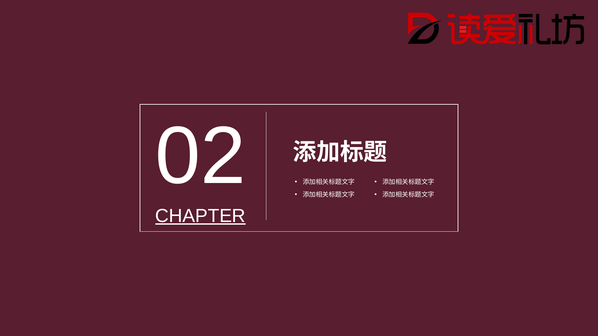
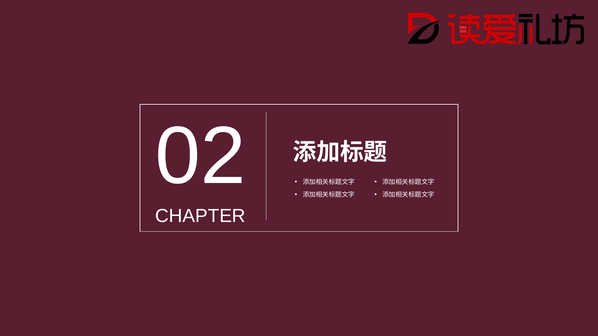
CHAPTER underline: present -> none (200, 216)
